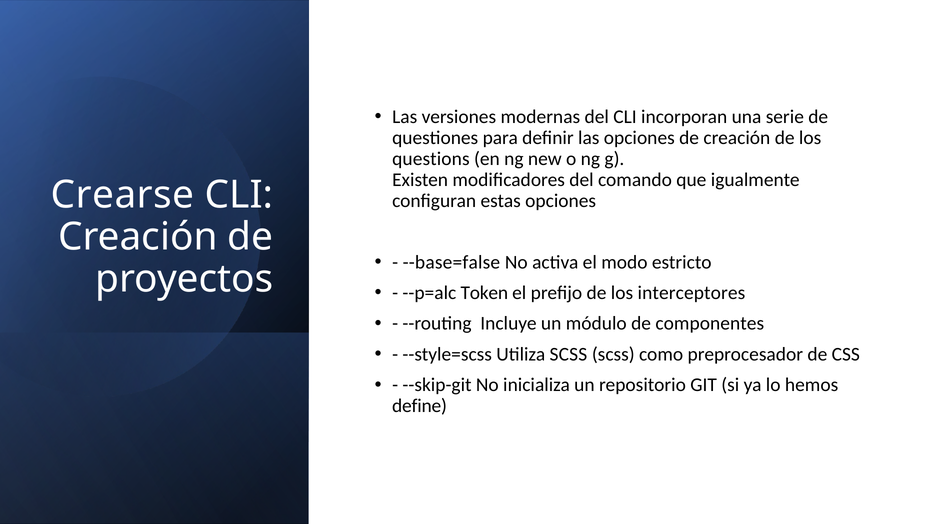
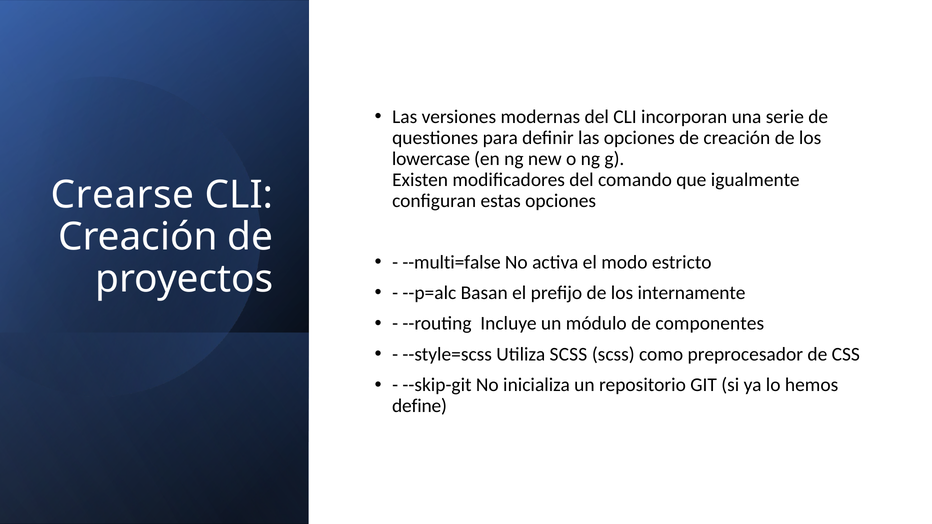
questions: questions -> lowercase (431, 159)
--base=false: --base=false -> --multi=false (452, 262)
Token: Token -> Basan (484, 293)
interceptores: interceptores -> internamente (692, 293)
